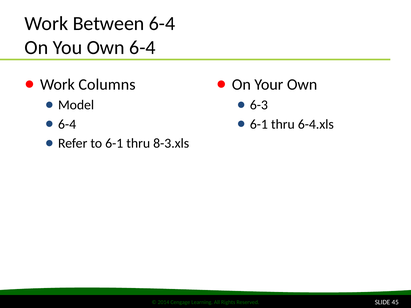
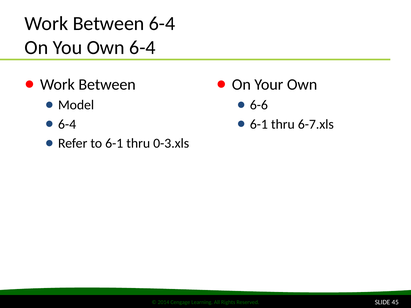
Columns: Columns -> Between (107, 85)
6-3: 6-3 -> 6-6 (259, 105)
6-4.xls: 6-4.xls -> 6-7.xls (316, 124)
8-3.xls: 8-3.xls -> 0-3.xls (171, 143)
